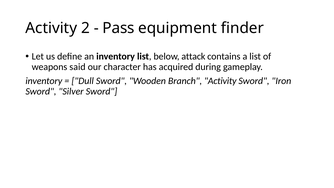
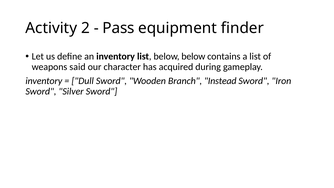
below attack: attack -> below (193, 56)
Branch Activity: Activity -> Instead (220, 81)
